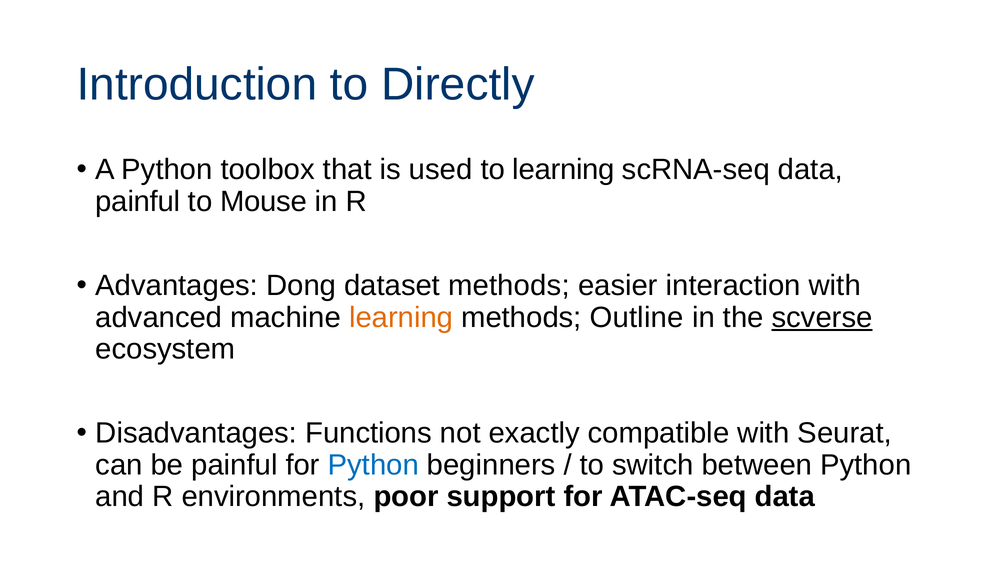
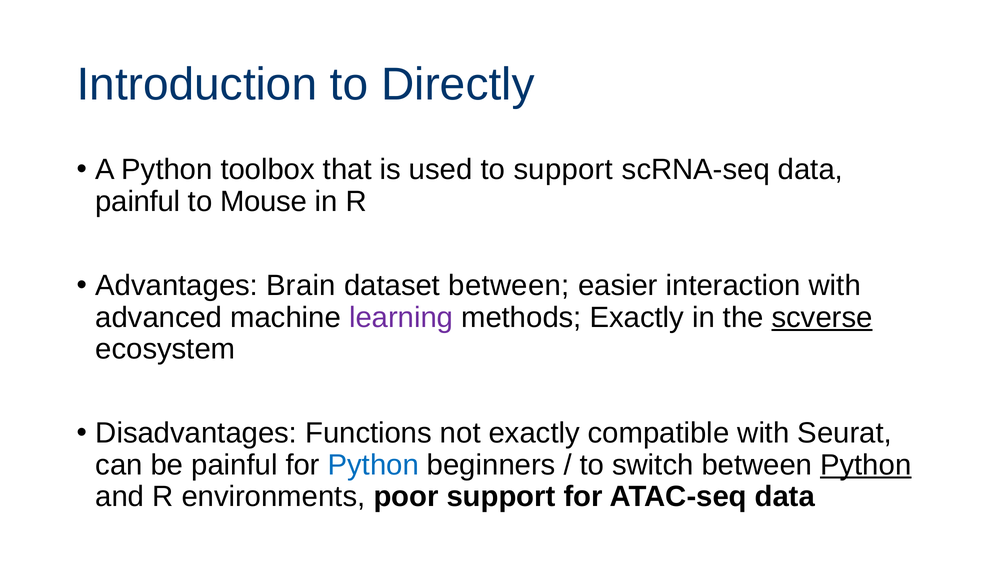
to learning: learning -> support (563, 170)
Dong: Dong -> Brain (301, 286)
dataset methods: methods -> between (509, 286)
learning colour: orange -> purple (401, 318)
methods Outline: Outline -> Exactly (637, 318)
Python underline: none -> present (866, 465)
